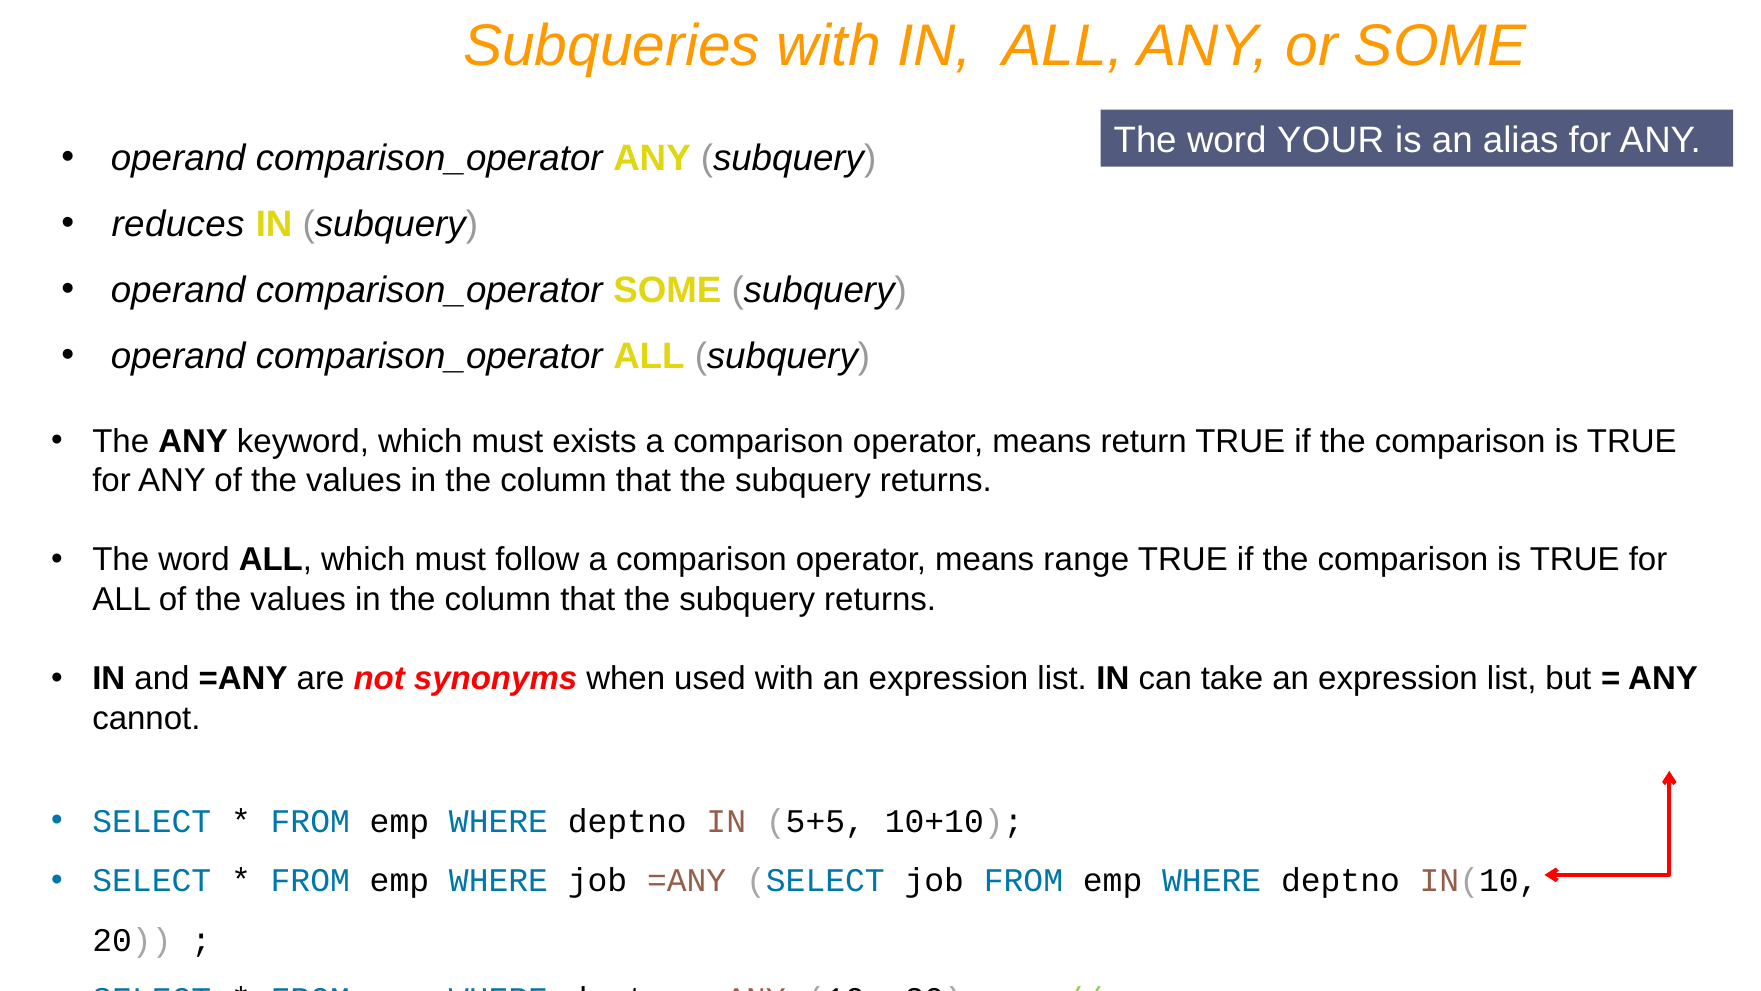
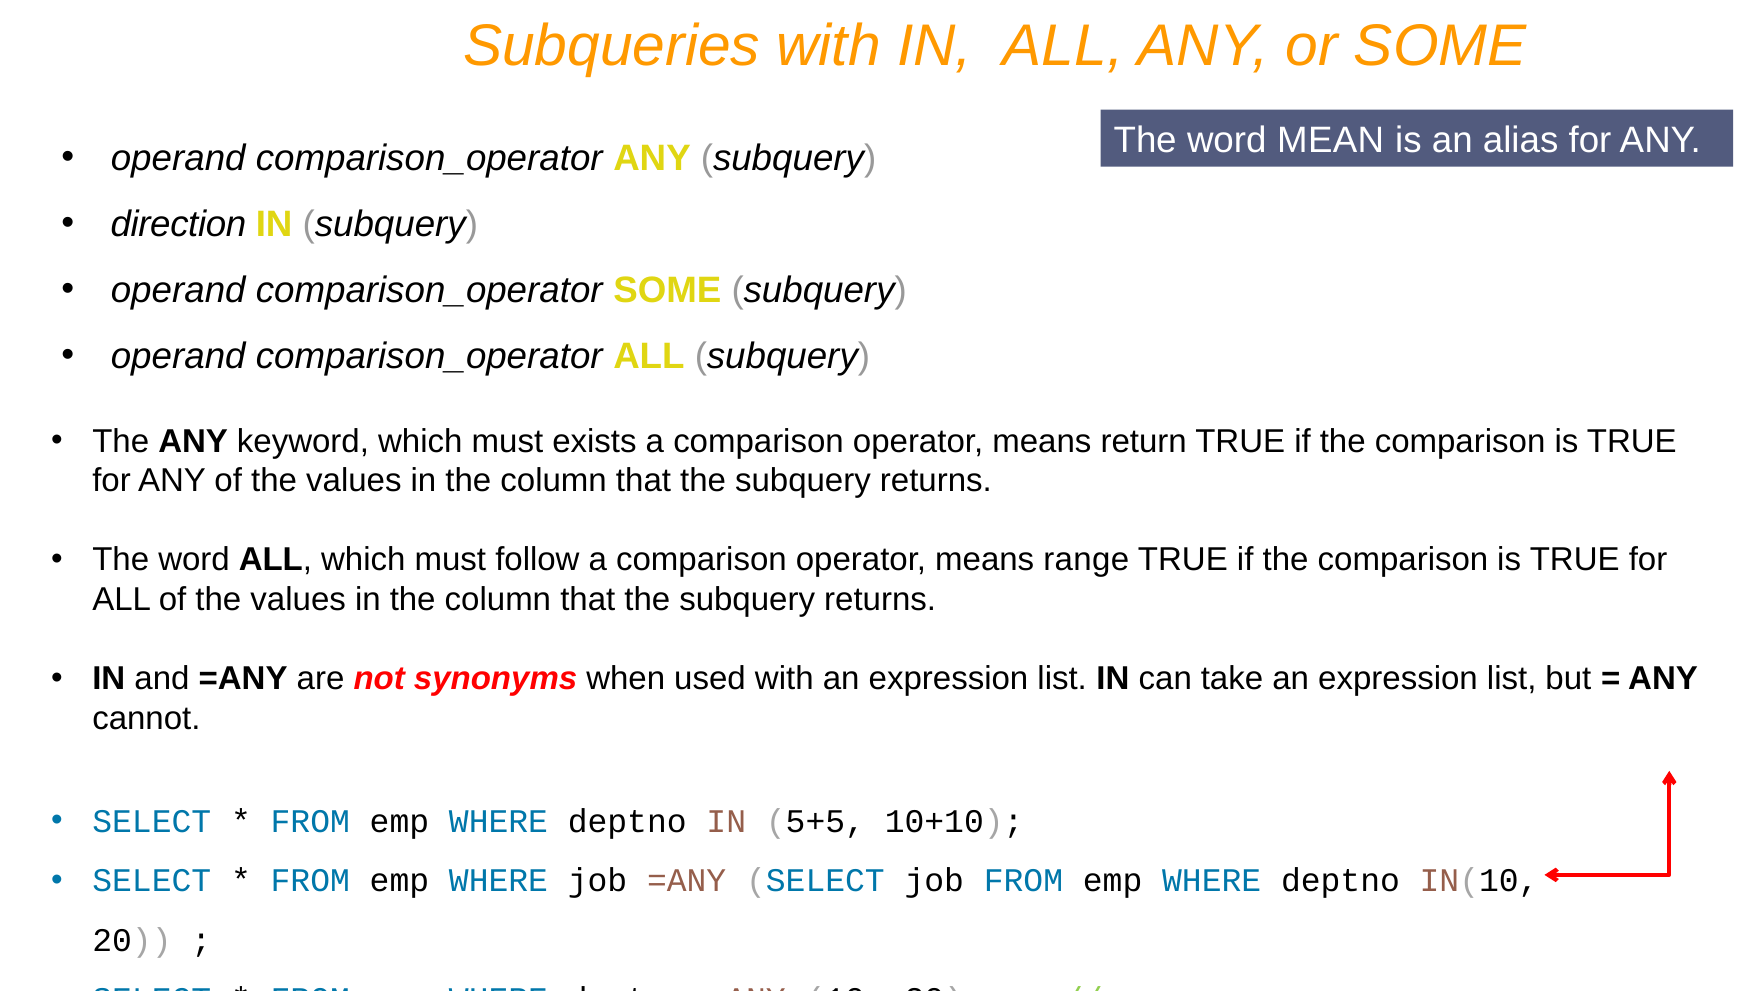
YOUR: YOUR -> MEAN (1331, 141)
reduces: reduces -> direction (178, 224)
